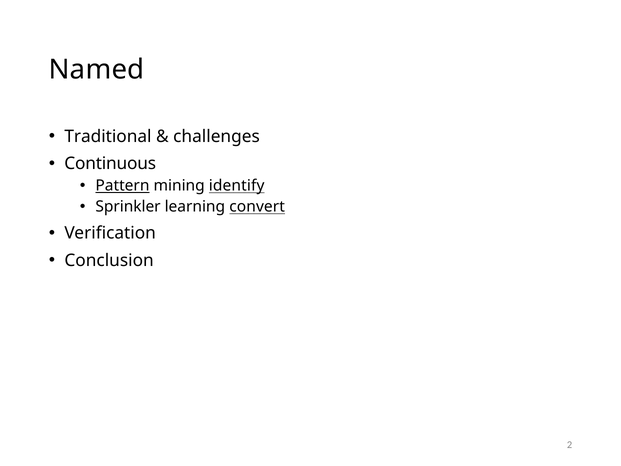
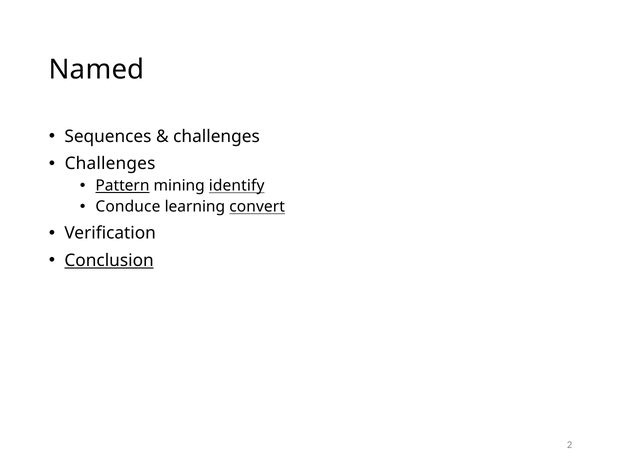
Traditional: Traditional -> Sequences (108, 136)
Continuous: Continuous -> Challenges (110, 164)
Sprinkler: Sprinkler -> Conduce (128, 207)
Conclusion underline: none -> present (109, 260)
